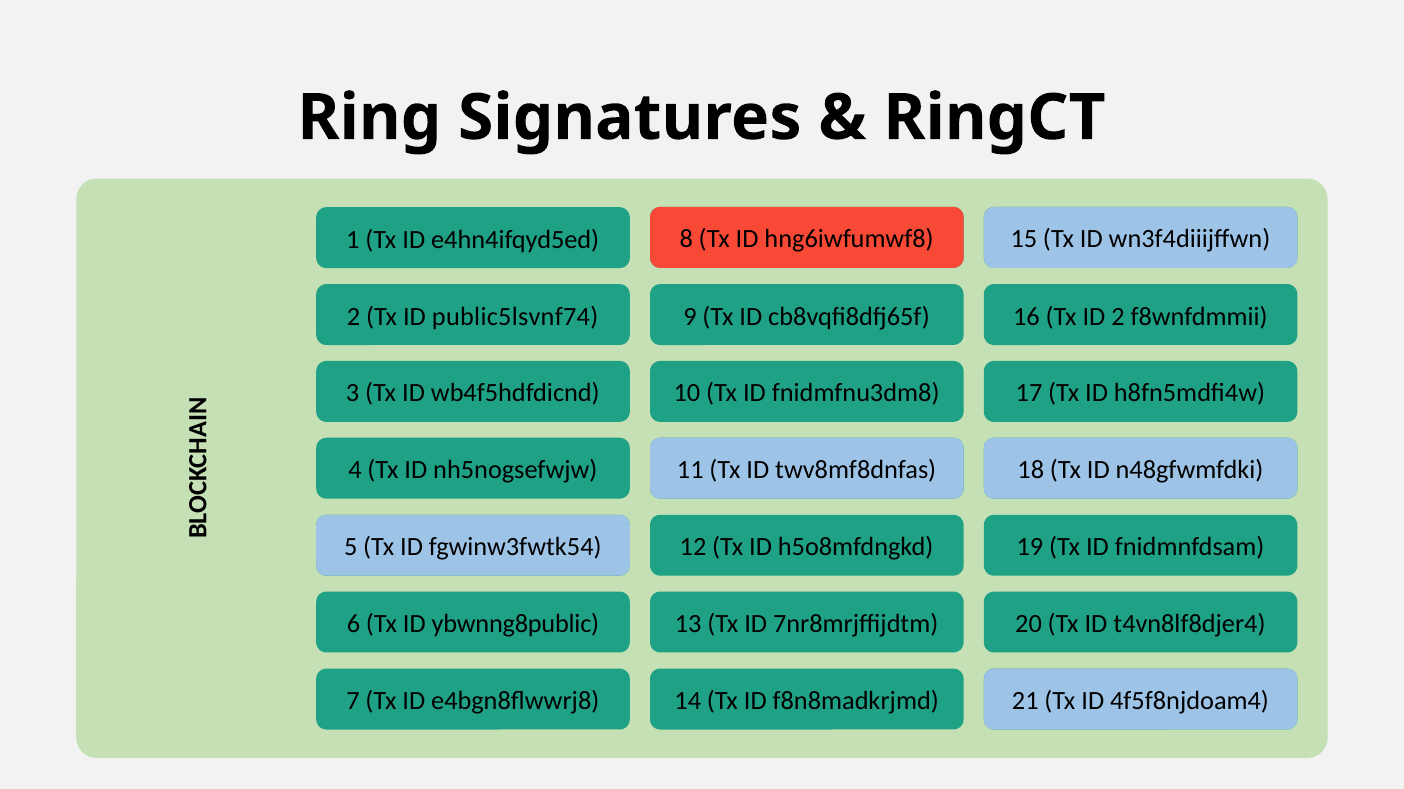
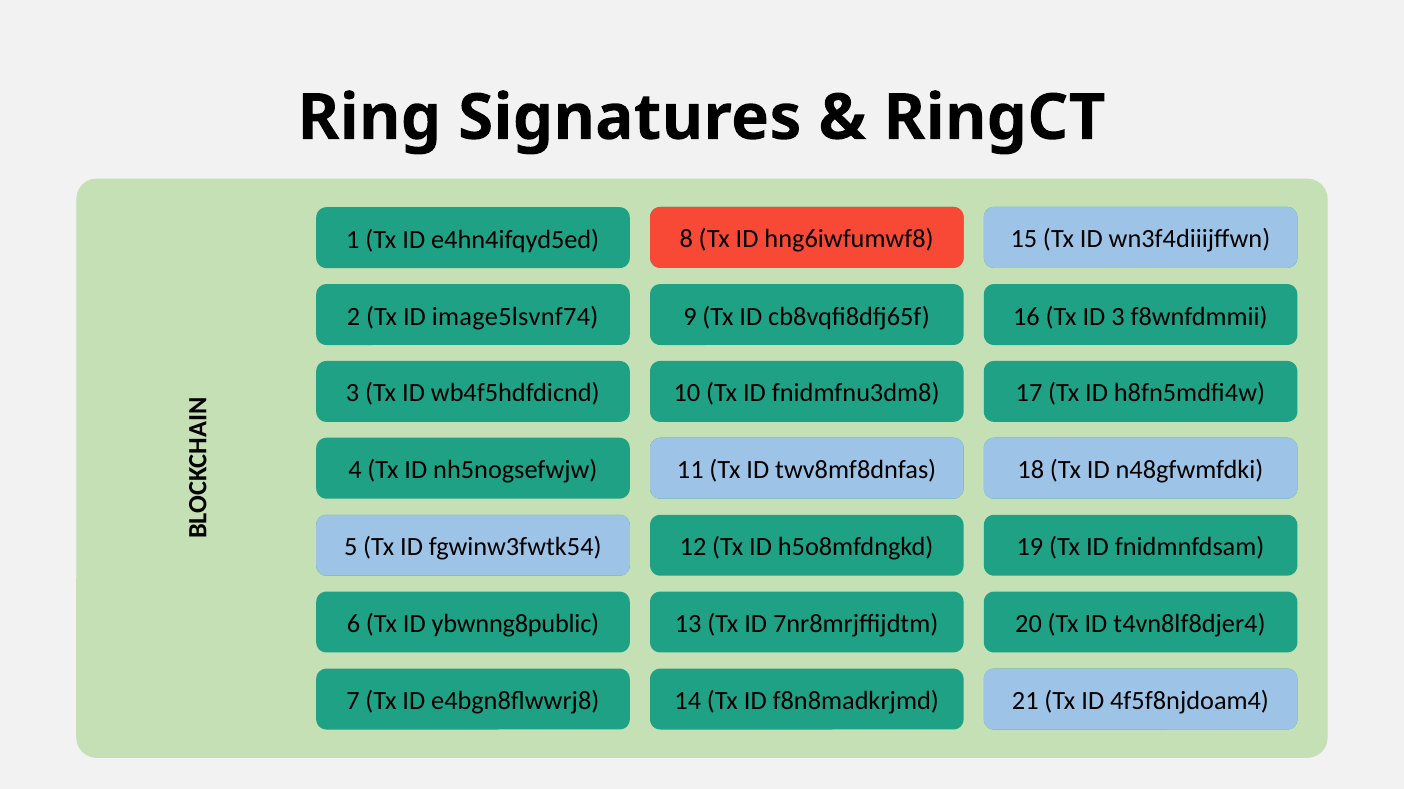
public5lsvnf74: public5lsvnf74 -> image5lsvnf74 (515, 317)
ID 2: 2 -> 3 (1118, 317)
